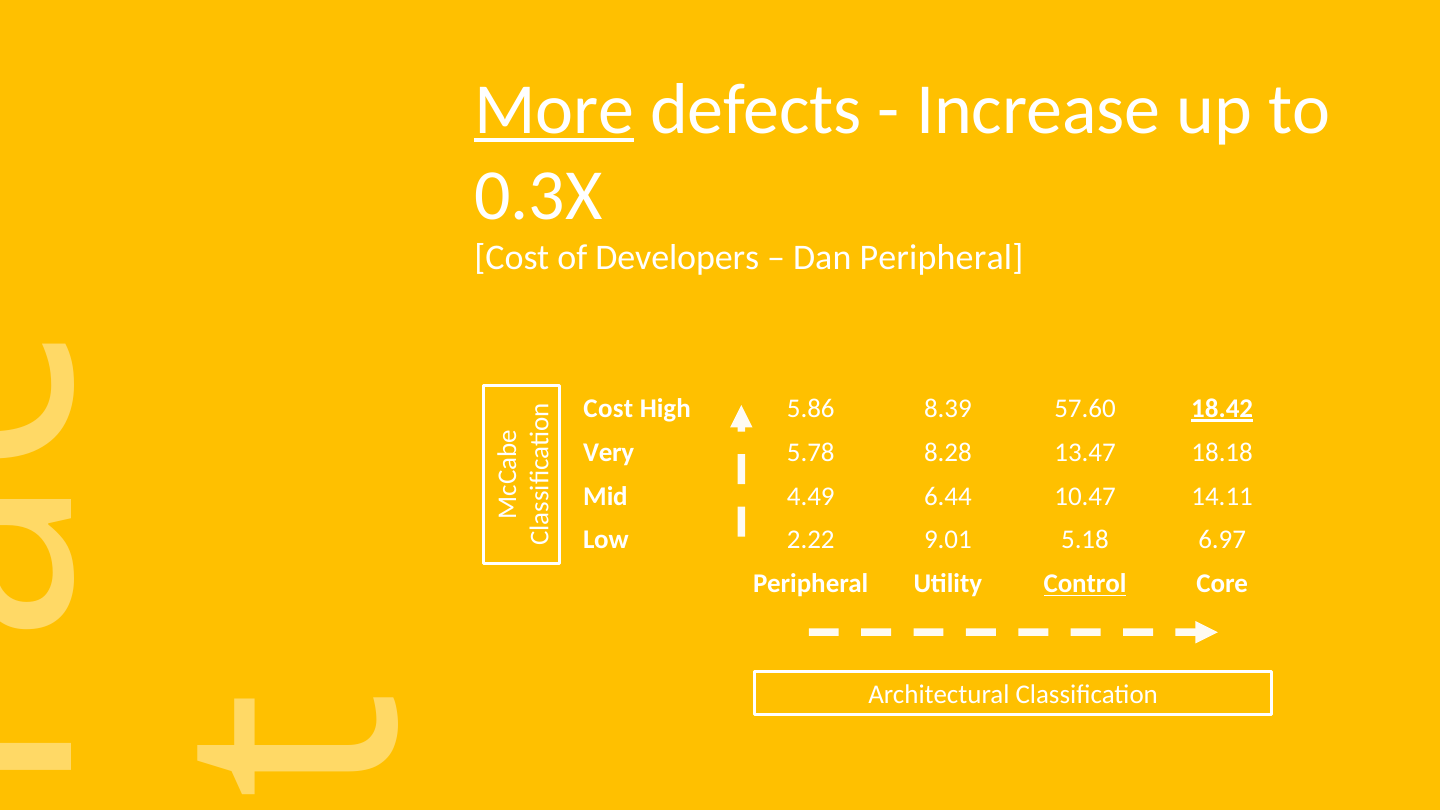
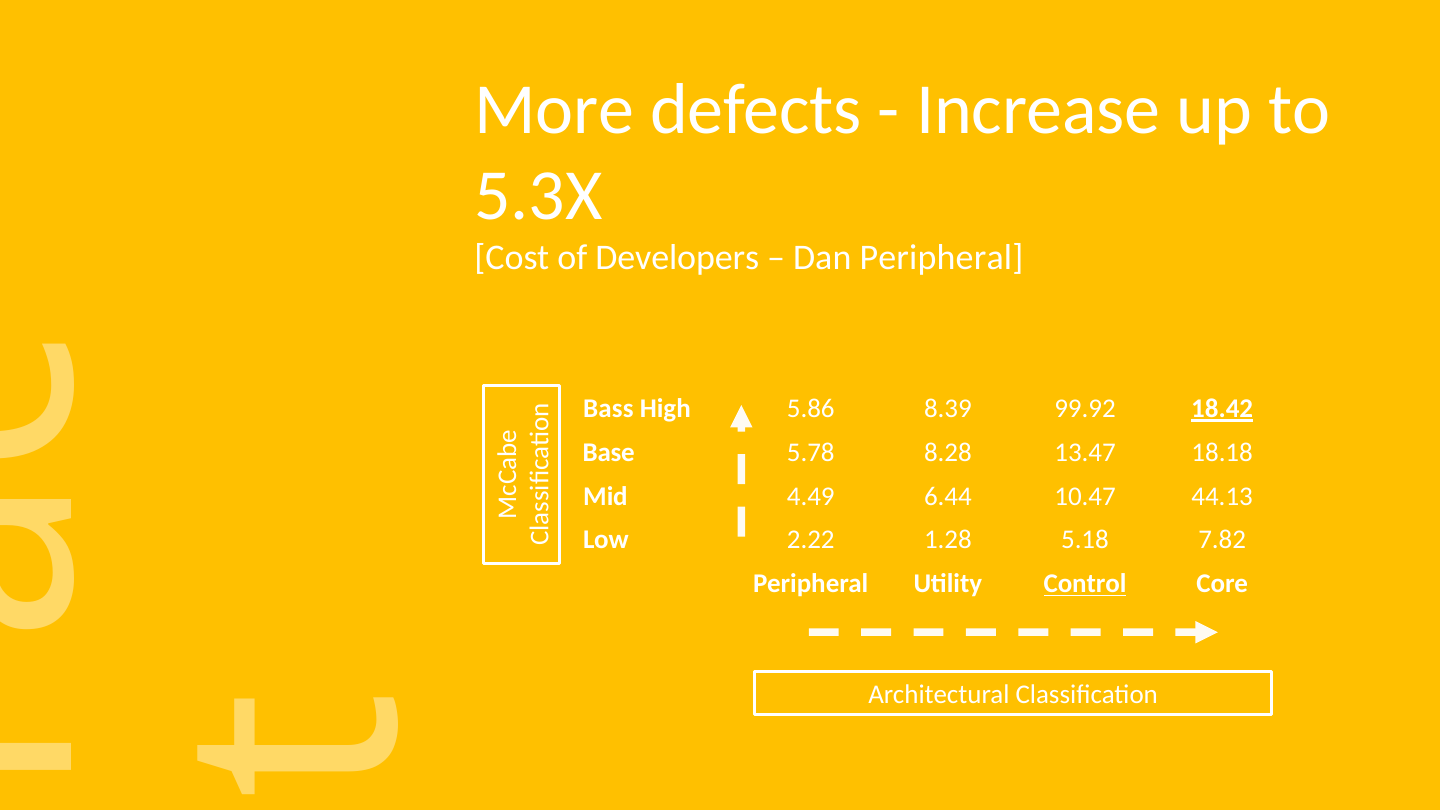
More underline: present -> none (554, 109)
0.3X: 0.3X -> 5.3X (539, 196)
Cost: Cost -> Bass (608, 409)
57.60: 57.60 -> 99.92 (1085, 409)
Very: Very -> Base (609, 452)
14.11: 14.11 -> 44.13 (1222, 496)
9.01: 9.01 -> 1.28 (948, 540)
6.97: 6.97 -> 7.82 (1222, 540)
